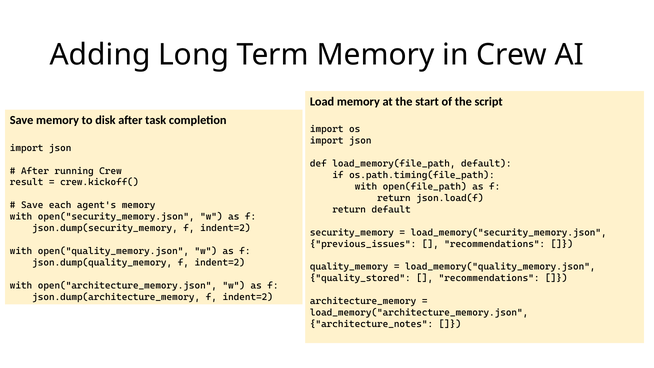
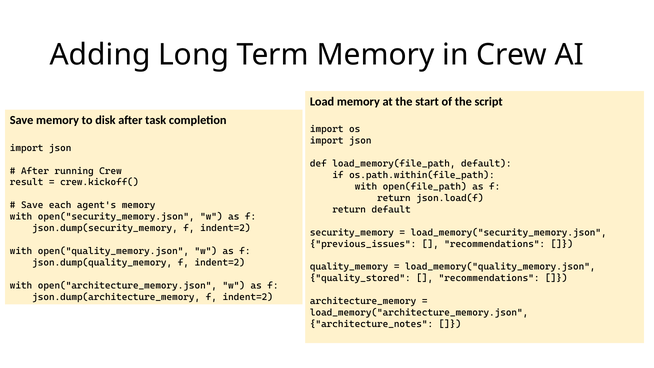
os.path.timing(file_path: os.path.timing(file_path -> os.path.within(file_path (422, 175)
